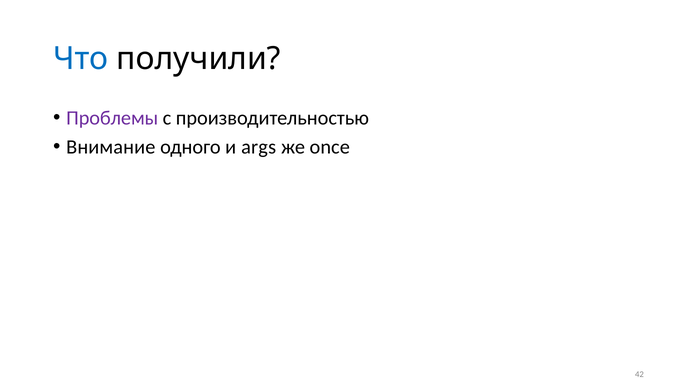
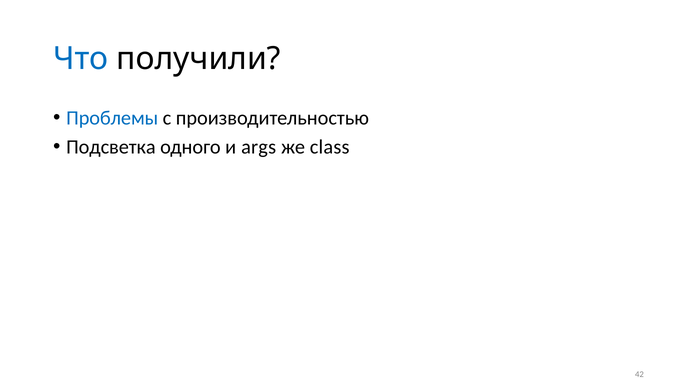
Проблемы colour: purple -> blue (112, 118)
Внимание: Внимание -> Подсветка (111, 147)
once: once -> class (330, 147)
